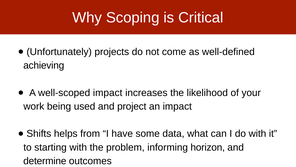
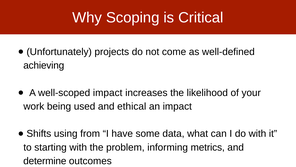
project: project -> ethical (132, 106)
helps: helps -> using (66, 133)
horizon: horizon -> metrics (208, 147)
